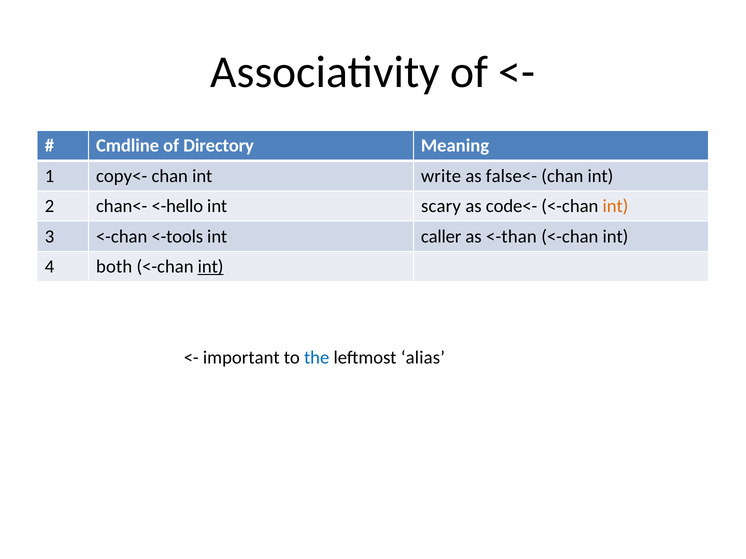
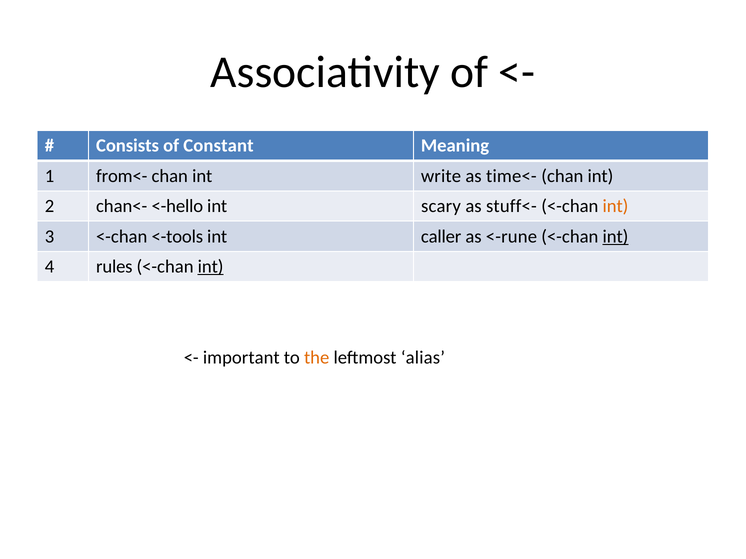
Cmdline: Cmdline -> Consists (128, 146)
Directory: Directory -> Constant (218, 146)
copy<-: copy<- -> from<- (122, 176)
false<-: false<- -> time<- (511, 176)
code<-: code<- -> stuff<- (511, 206)
<-than: <-than -> <-rune (511, 237)
int underline: none -> present (615, 237)
both: both -> rules (114, 267)
the colour: blue -> orange (317, 358)
